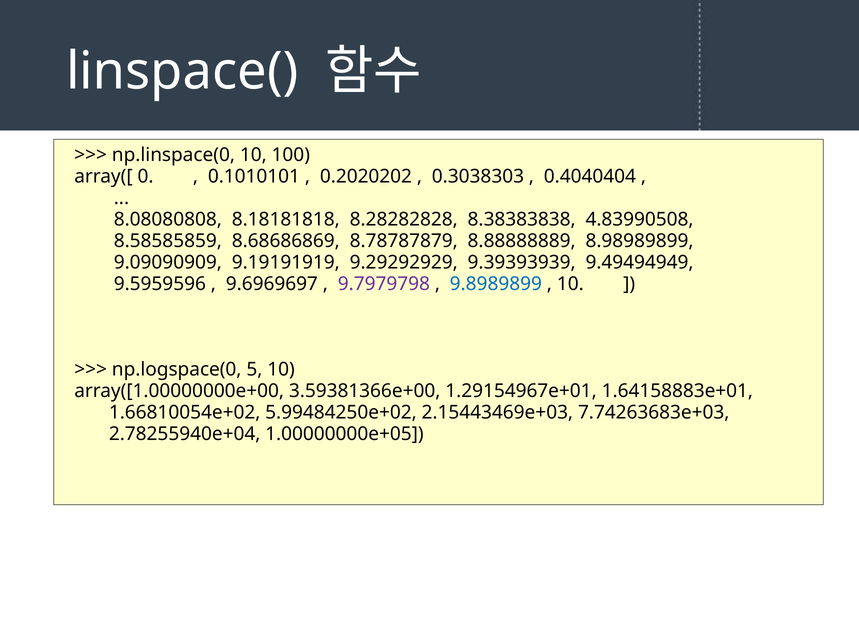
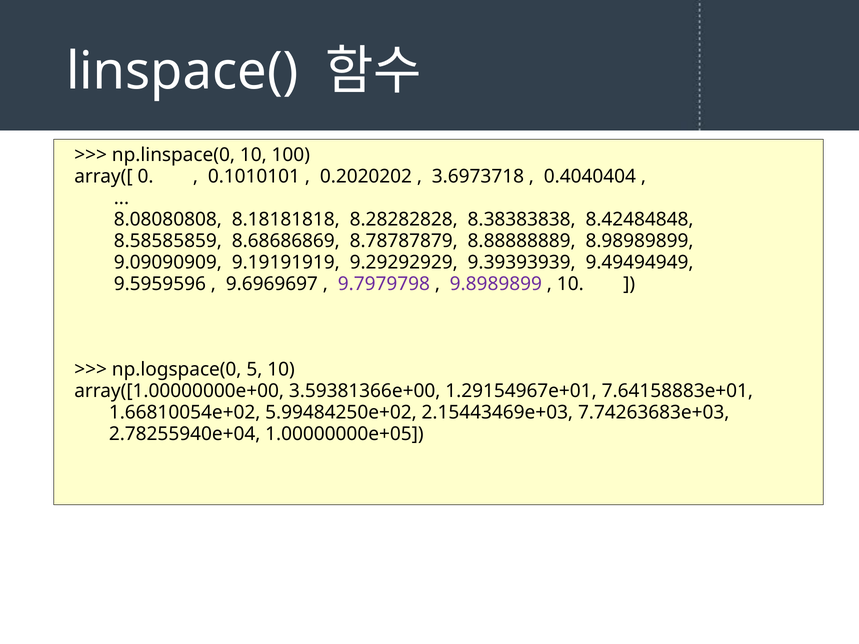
0.3038303: 0.3038303 -> 3.6973718 (478, 177)
4.83990508: 4.83990508 -> 8.42484848 (640, 219)
9.8989899 colour: blue -> purple (496, 284)
1.64158883e+01: 1.64158883e+01 -> 7.64158883e+01 (677, 391)
